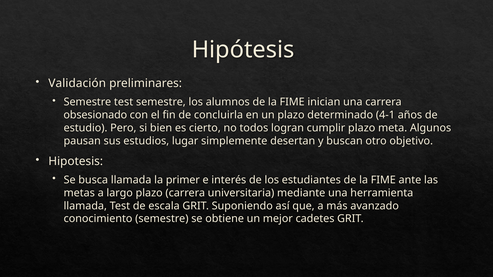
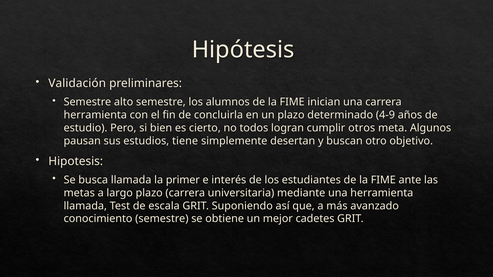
Semestre test: test -> alto (124, 102)
obsesionado: obsesionado -> herramienta (95, 115)
4-1: 4-1 -> 4-9 (385, 115)
cumplir plazo: plazo -> otros (362, 128)
lugar: lugar -> tiene (185, 141)
